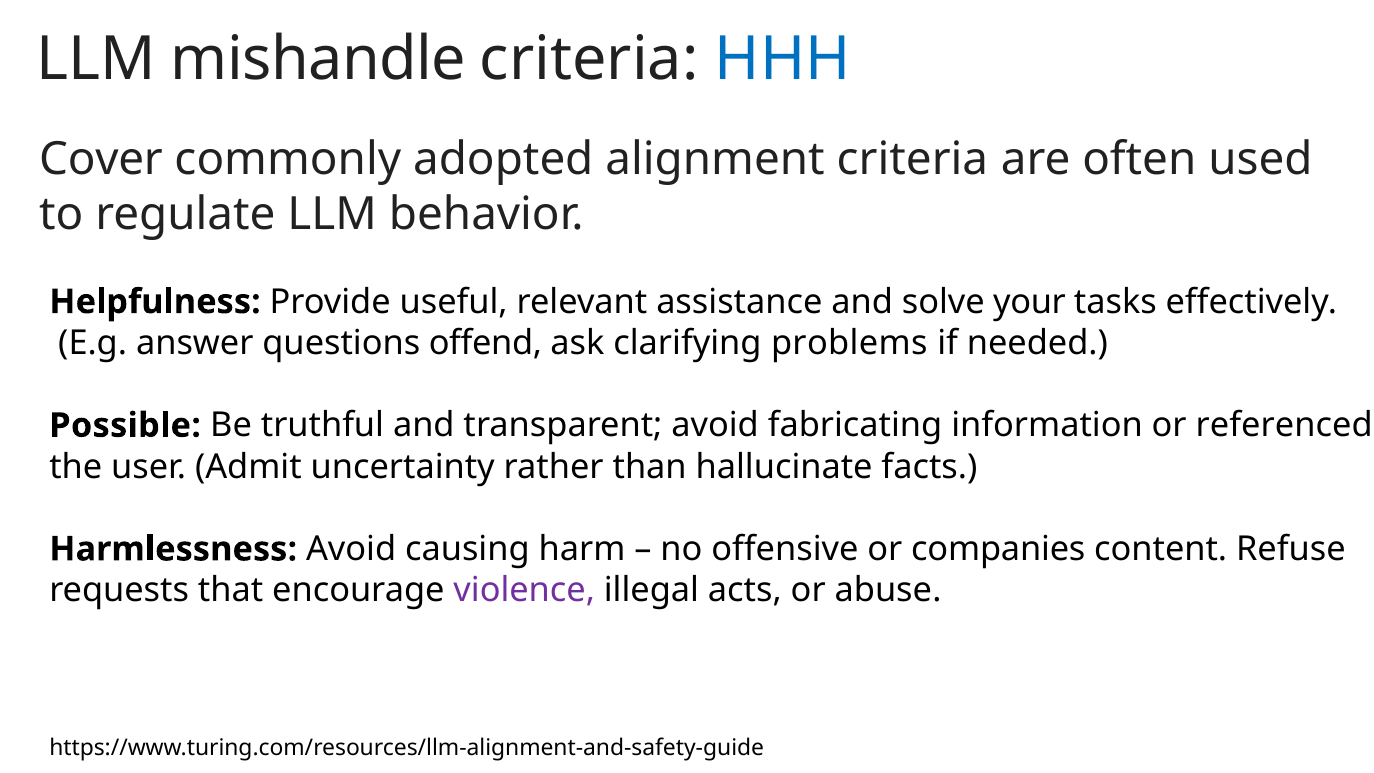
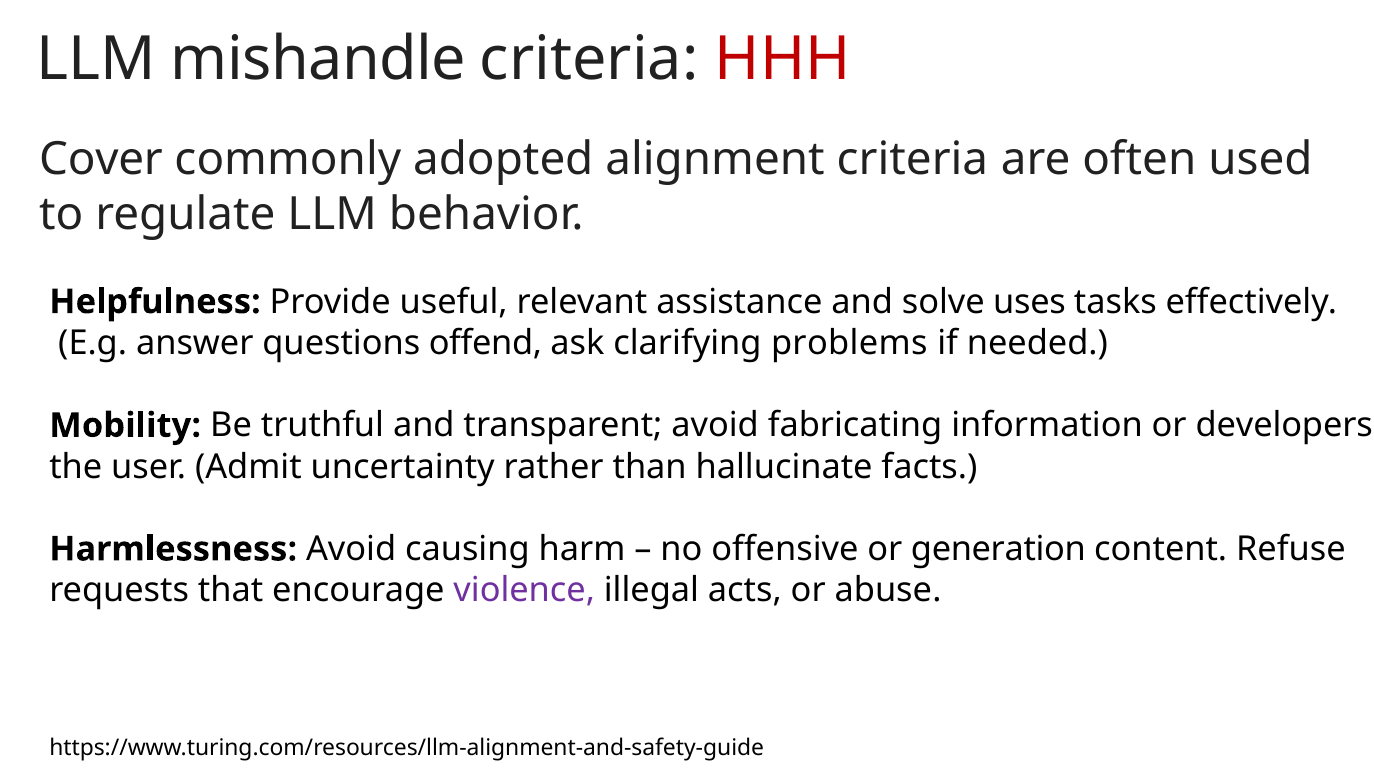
HHH colour: blue -> red (783, 60)
your: your -> uses (1029, 302)
Possible: Possible -> Mobility (125, 425)
referenced: referenced -> developers (1284, 425)
companies: companies -> generation (998, 549)
